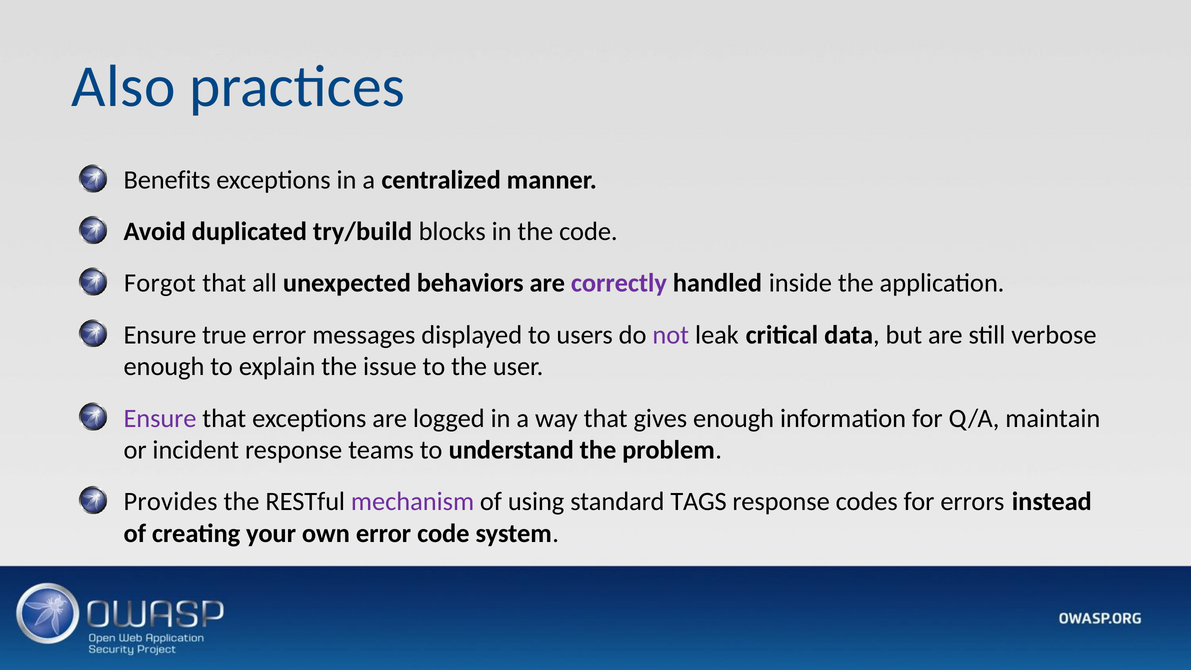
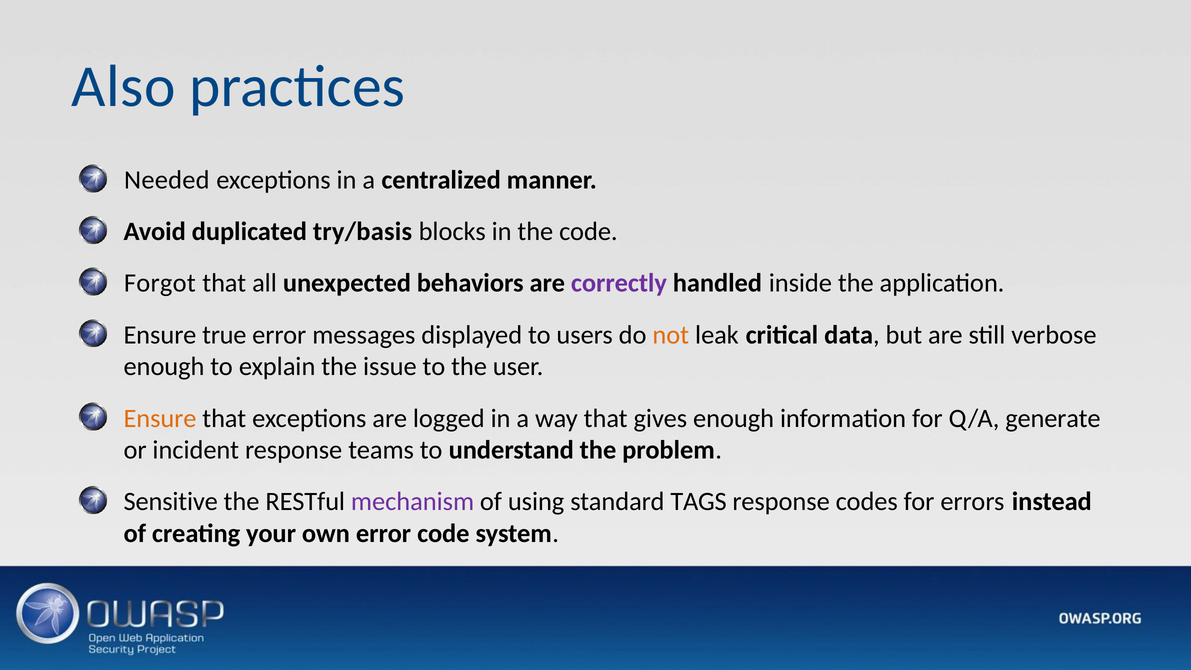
Benefits: Benefits -> Needed (167, 180)
try/build: try/build -> try/basis (363, 232)
not colour: purple -> orange (671, 335)
Ensure colour: purple -> orange (160, 418)
maintain: maintain -> generate (1053, 418)
Provides: Provides -> Sensitive (171, 502)
